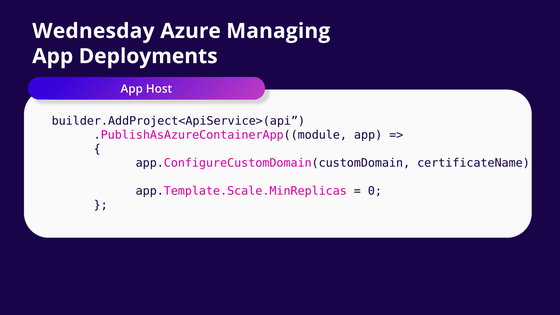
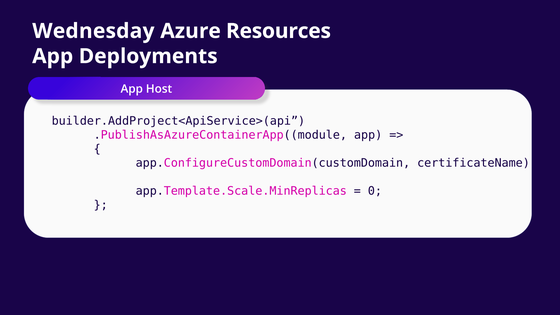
Managing: Managing -> Resources (278, 31)
